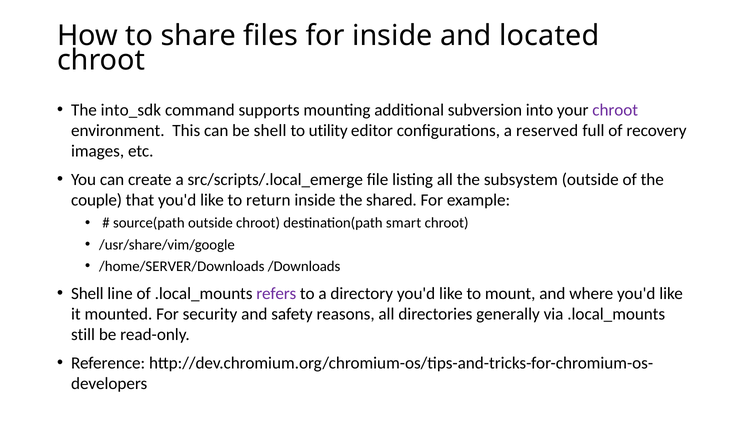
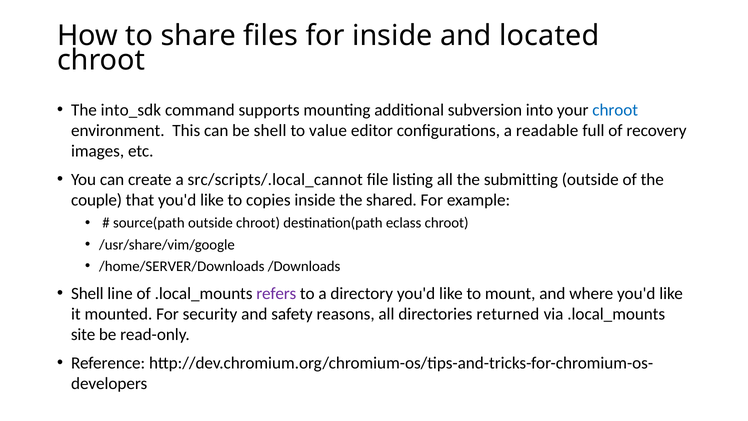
chroot colour: purple -> blue (615, 110)
utility: utility -> value (328, 131)
reserved: reserved -> readable (547, 131)
src/scripts/.local_emerge: src/scripts/.local_emerge -> src/scripts/.local_cannot (275, 179)
subsystem: subsystem -> submitting (521, 179)
return: return -> copies (268, 200)
smart: smart -> eclass (404, 223)
generally: generally -> returned (508, 314)
still: still -> site (83, 334)
